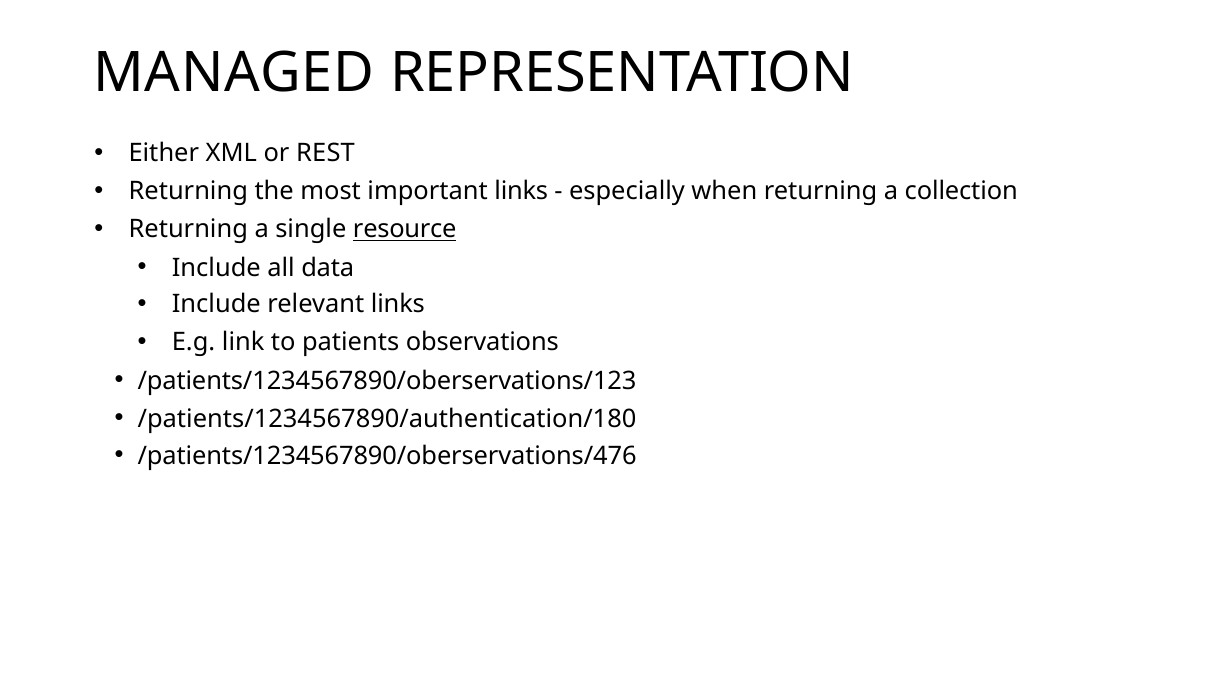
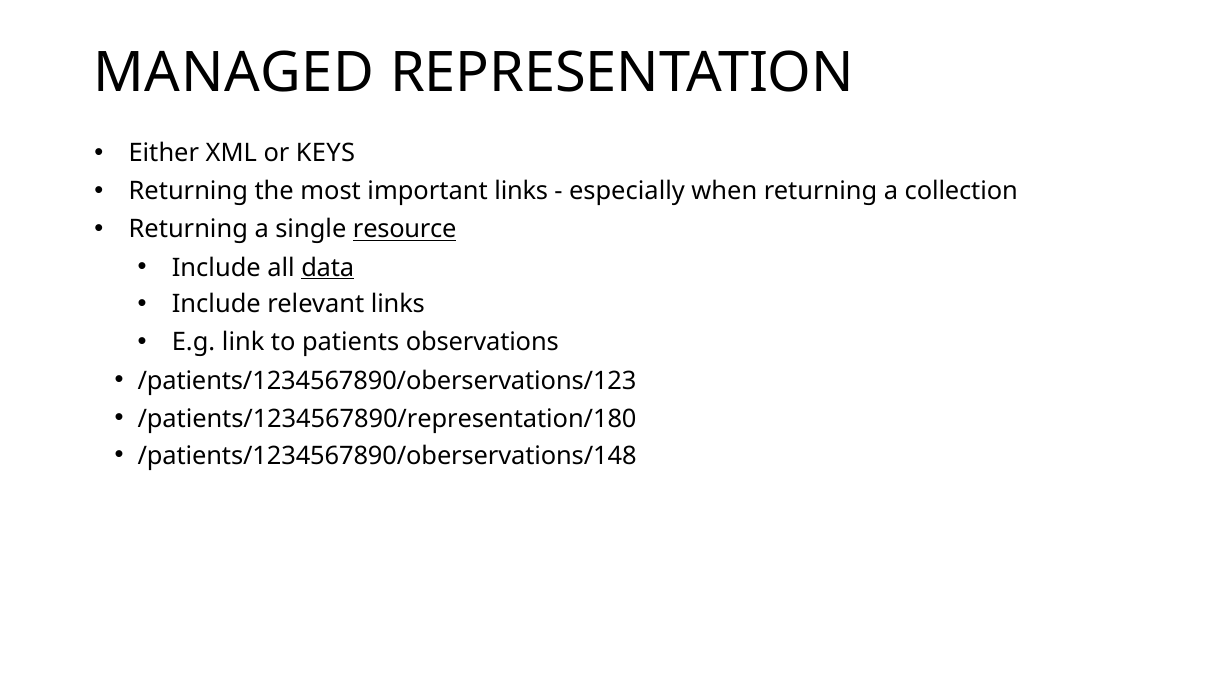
REST: REST -> KEYS (325, 153)
data underline: none -> present (328, 268)
/patients/1234567890/authentication/180: /patients/1234567890/authentication/180 -> /patients/1234567890/representation/180 (387, 419)
/patients/1234567890/oberservations/476: /patients/1234567890/oberservations/476 -> /patients/1234567890/oberservations/148 (387, 456)
